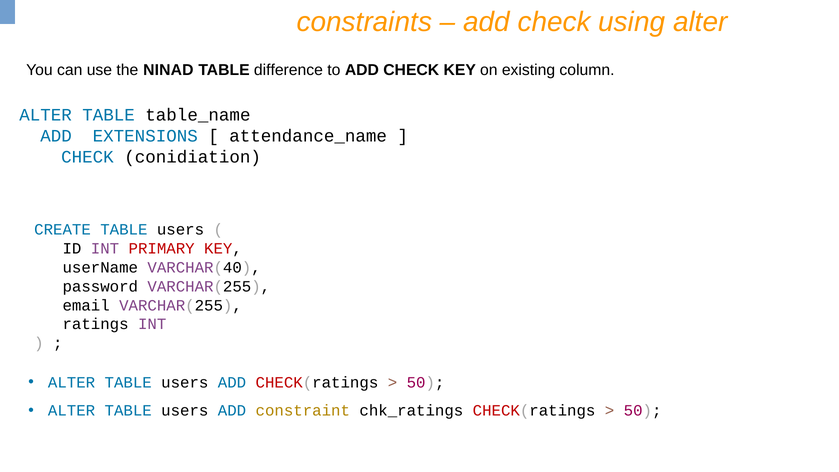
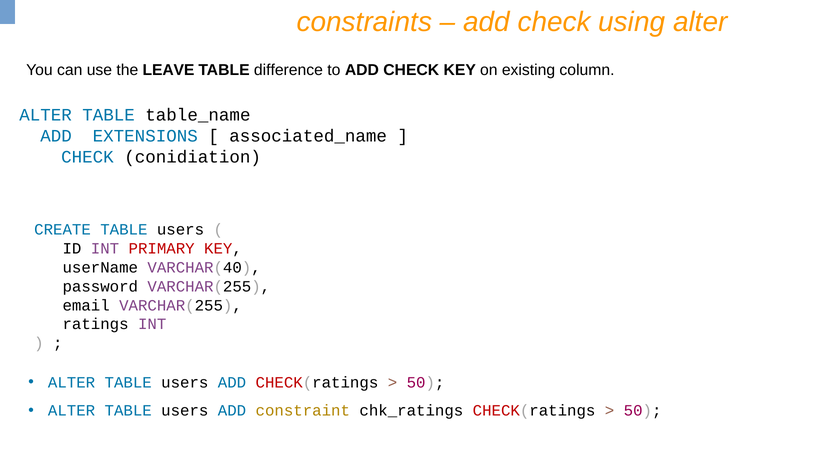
NINAD: NINAD -> LEAVE (168, 70)
attendance_name: attendance_name -> associated_name (308, 136)
